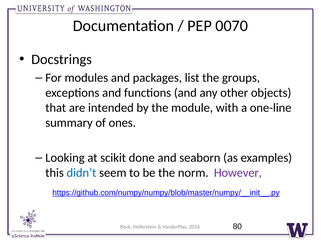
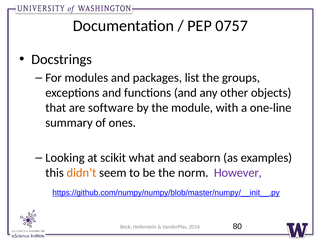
0070: 0070 -> 0757 (232, 26)
intended: intended -> software (111, 108)
done: done -> what (142, 158)
didn’t colour: blue -> orange (81, 173)
